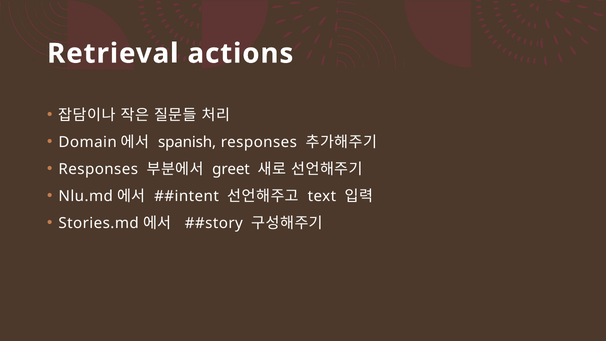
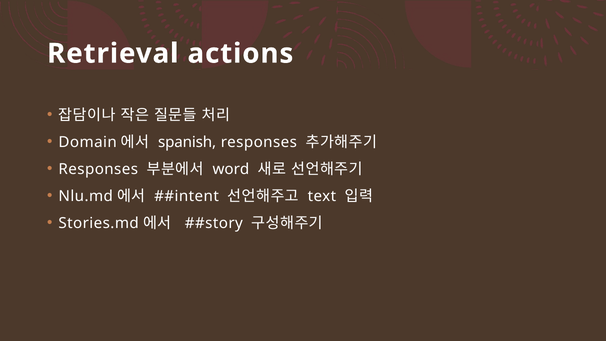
greet: greet -> word (231, 169)
